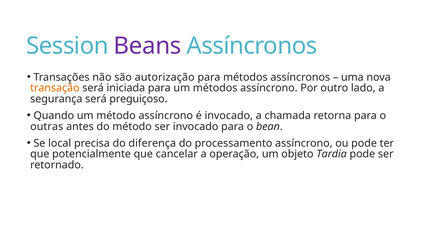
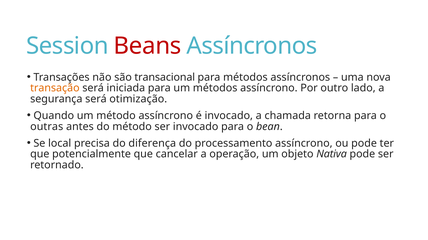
Beans colour: purple -> red (147, 46)
autorização: autorização -> transacional (165, 77)
preguiçoso: preguiçoso -> otimização (138, 99)
Tardia: Tardia -> Nativa (332, 155)
